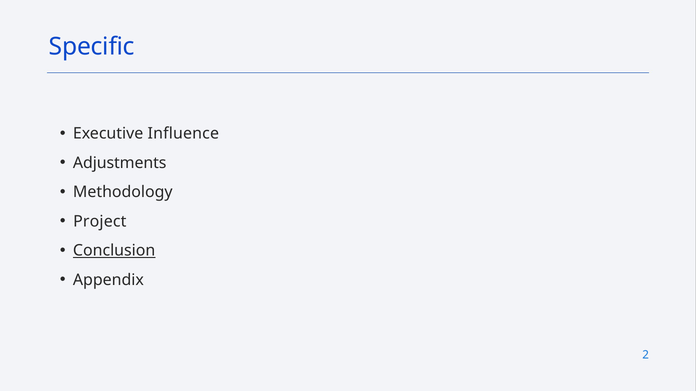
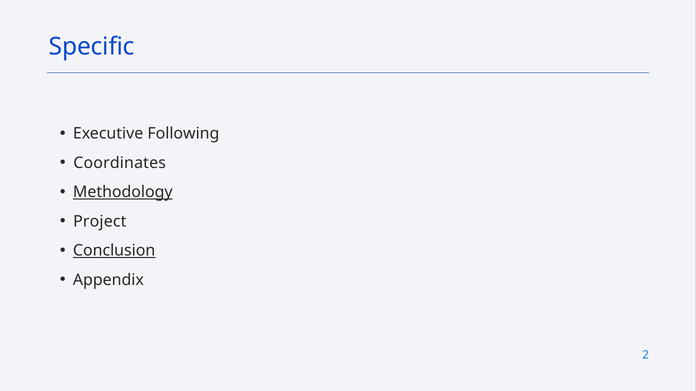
Influence: Influence -> Following (183, 134)
Adjustments: Adjustments -> Coordinates (120, 163)
Methodology underline: none -> present (123, 192)
